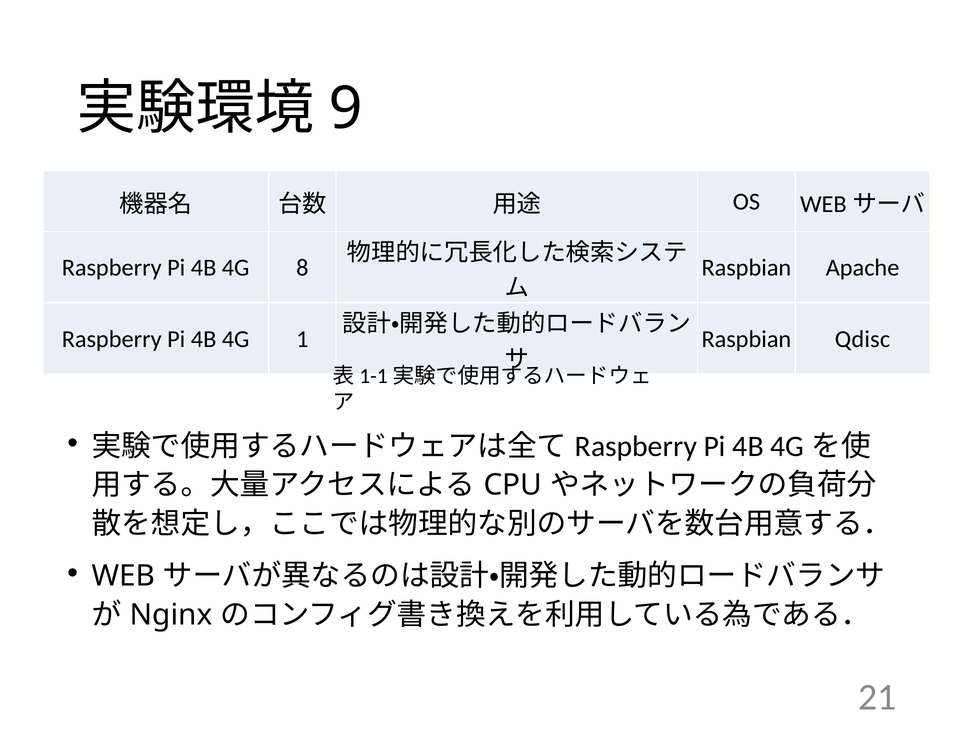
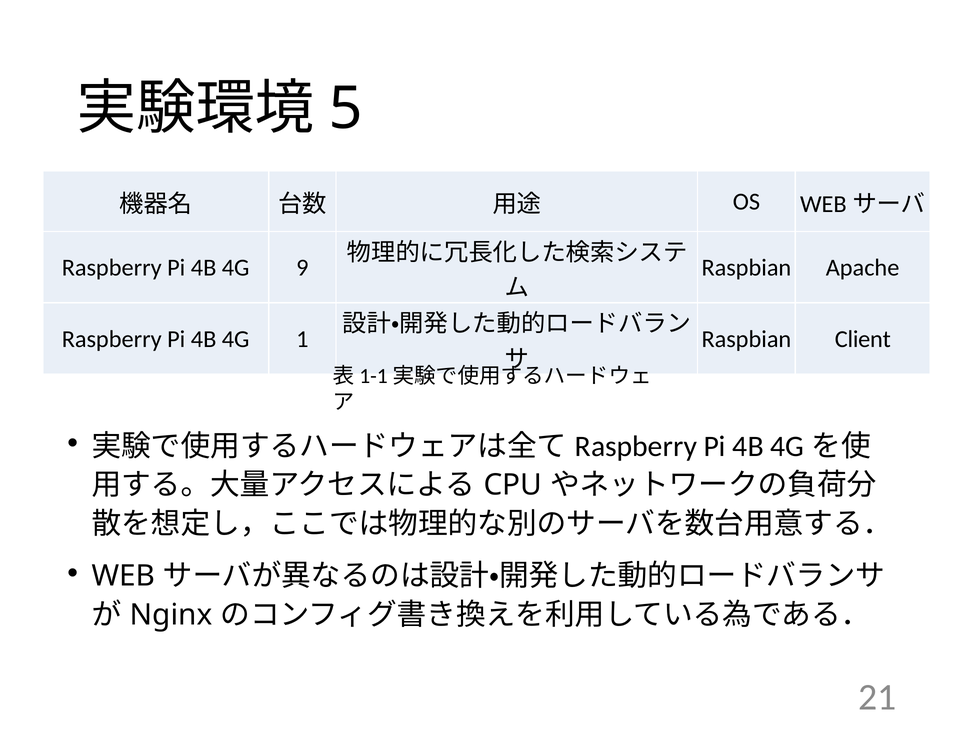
9: 9 -> 5 (346, 109)
8: 8 -> 9 (302, 268)
Qdisc: Qdisc -> Client (863, 340)
